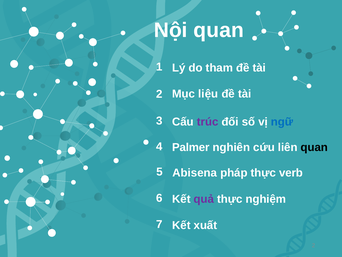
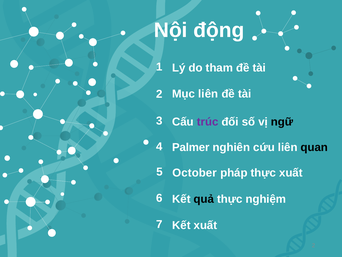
Nội quan: quan -> động (219, 30)
Mục liệu: liệu -> liên (208, 94)
ngữ colour: blue -> black (282, 122)
Abisena: Abisena -> October (195, 172)
thực verb: verb -> xuất (291, 172)
quả colour: purple -> black (204, 199)
